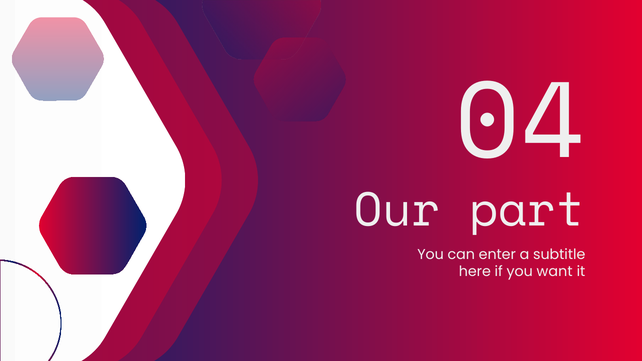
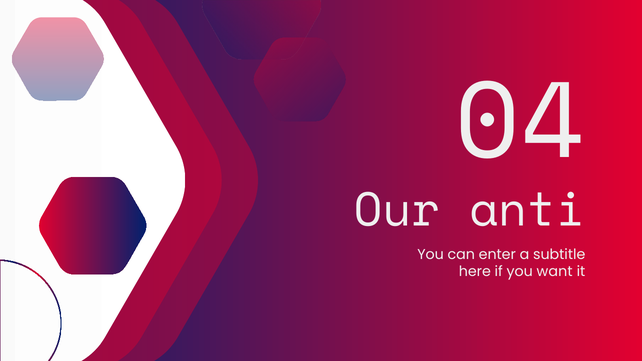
part: part -> anti (527, 210)
